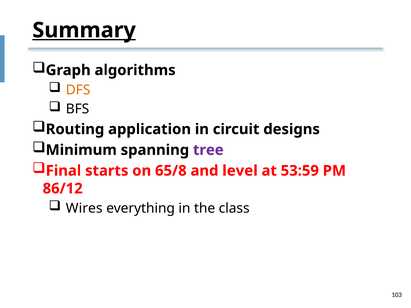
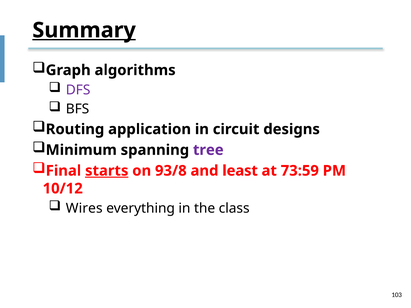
DFS colour: orange -> purple (78, 90)
starts underline: none -> present (107, 171)
65/8: 65/8 -> 93/8 (171, 171)
level: level -> least (240, 171)
53:59: 53:59 -> 73:59 (300, 171)
86/12: 86/12 -> 10/12 (63, 189)
